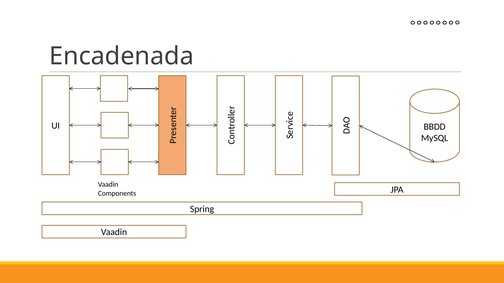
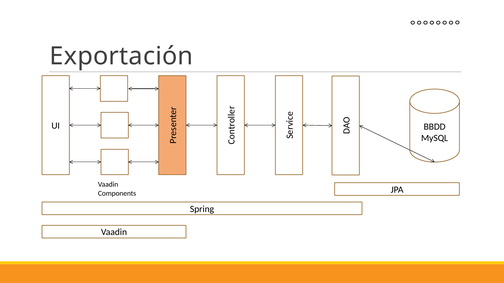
Encadenada: Encadenada -> Exportación (121, 56)
